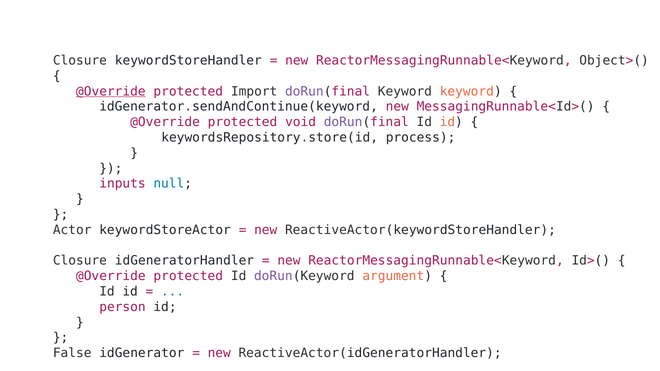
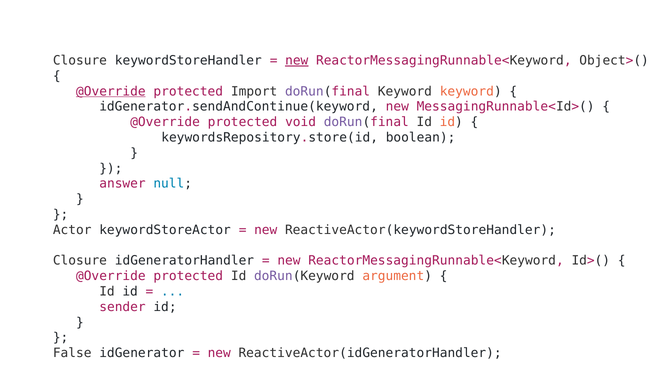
new underline: none -> present (297, 61)
process: process -> boolean (421, 138)
inputs: inputs -> answer (122, 184)
person: person -> sender (122, 307)
